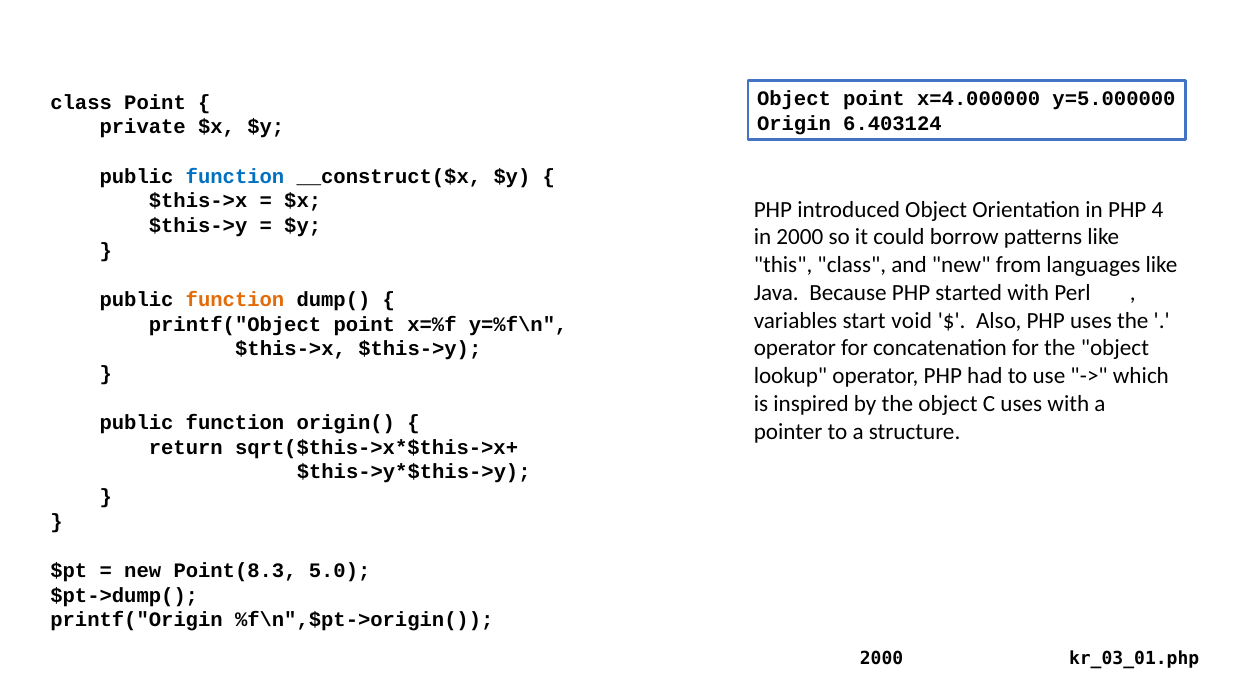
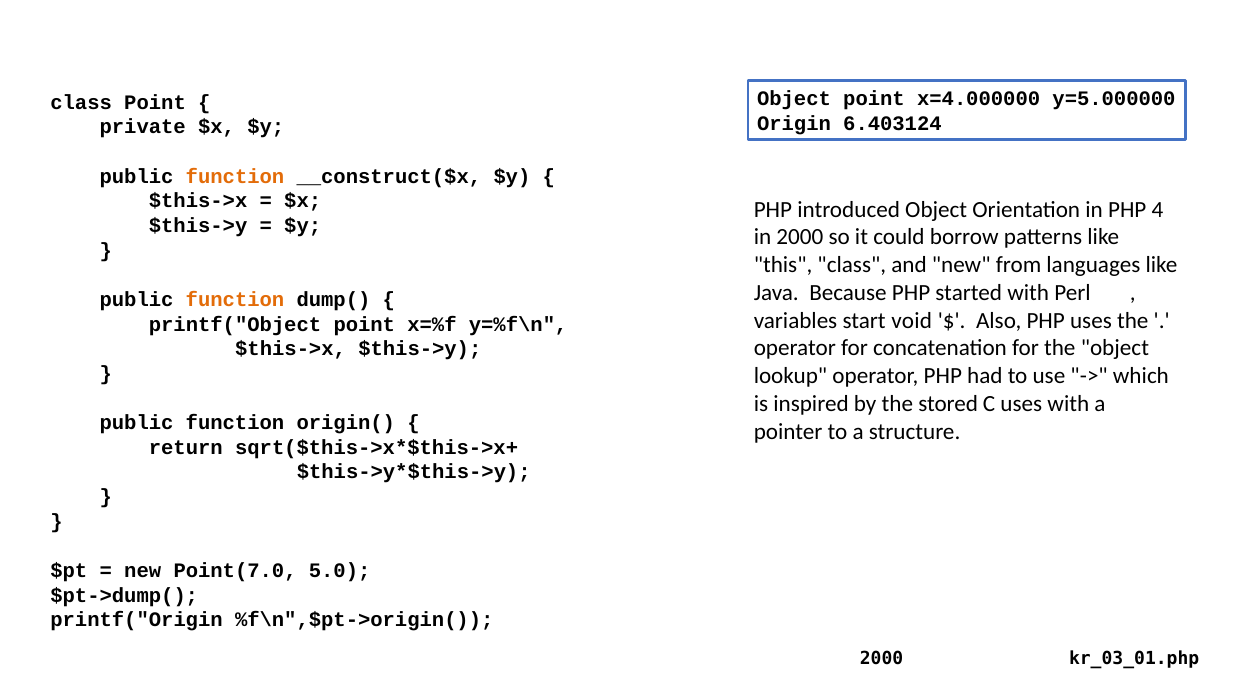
function colour: blue -> orange (235, 176)
by the object: object -> stored (948, 404)
Point(8.3: Point(8.3 -> Point(7.0 (235, 571)
